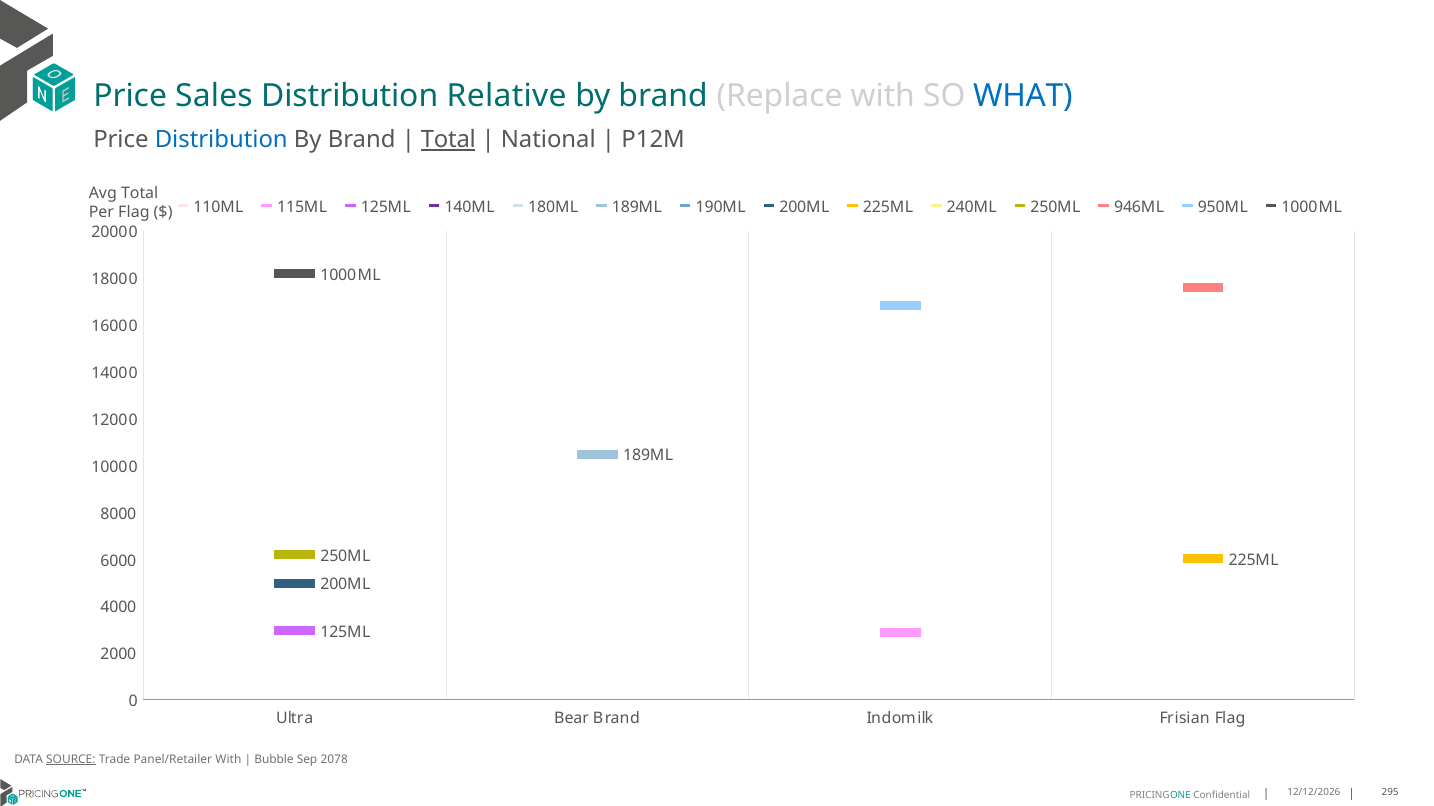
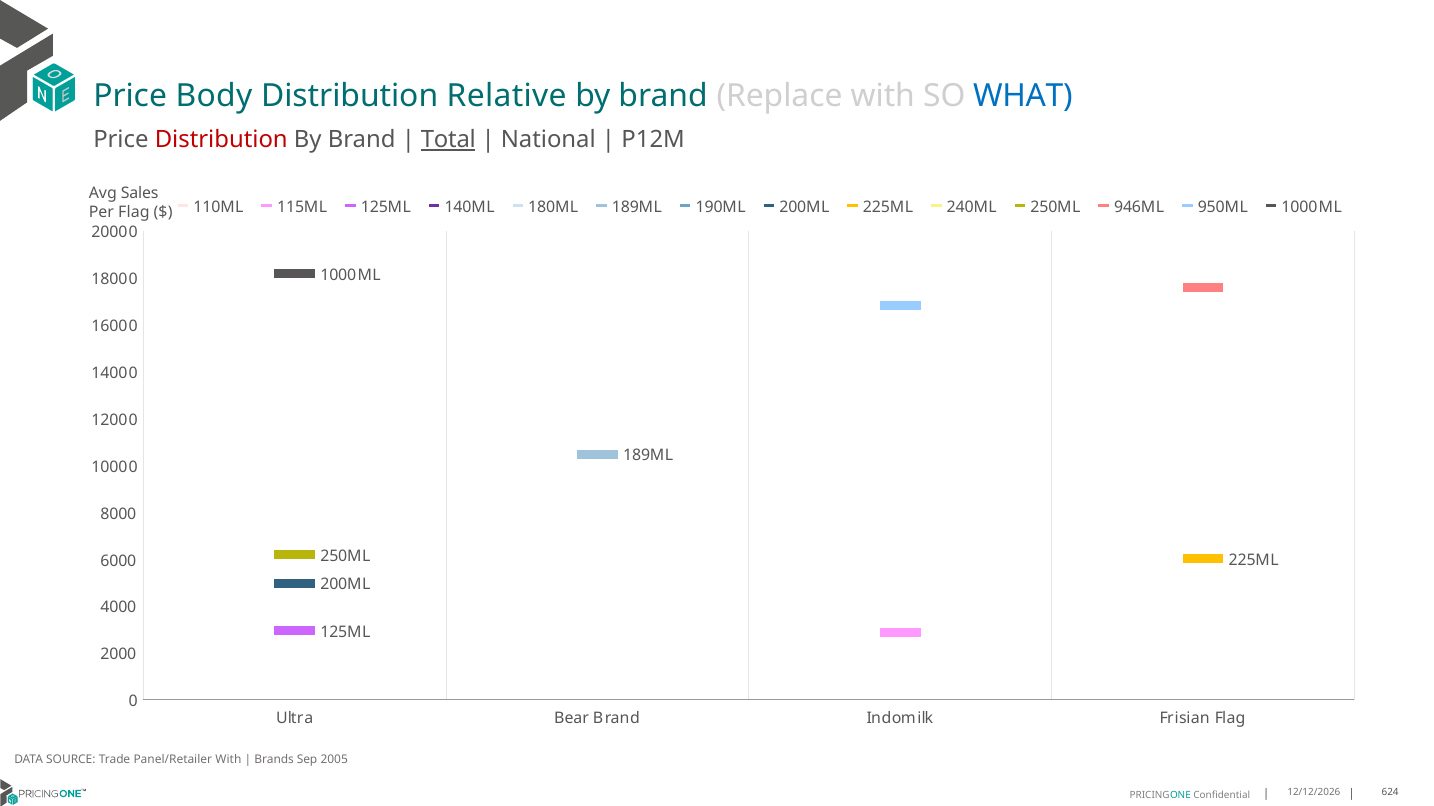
Sales: Sales -> Body (214, 96)
Distribution colour: blue -> red (221, 140)
Avg Total: Total -> Sales (140, 194)
SOURCE underline: present -> none (71, 760)
Bubble: Bubble -> Brands (274, 760)
2078: 2078 -> 2005 (334, 760)
295: 295 -> 624 (1390, 793)
